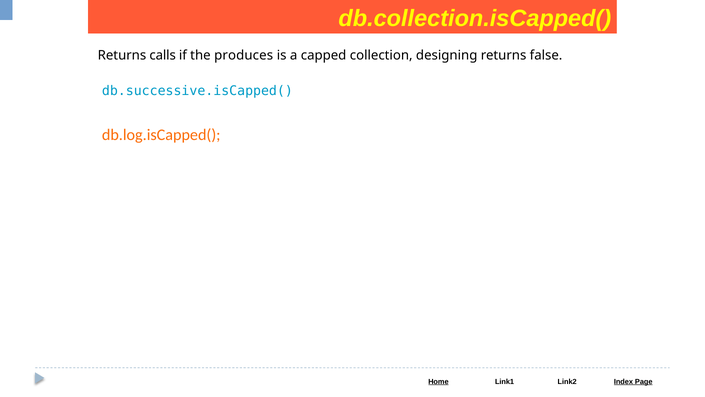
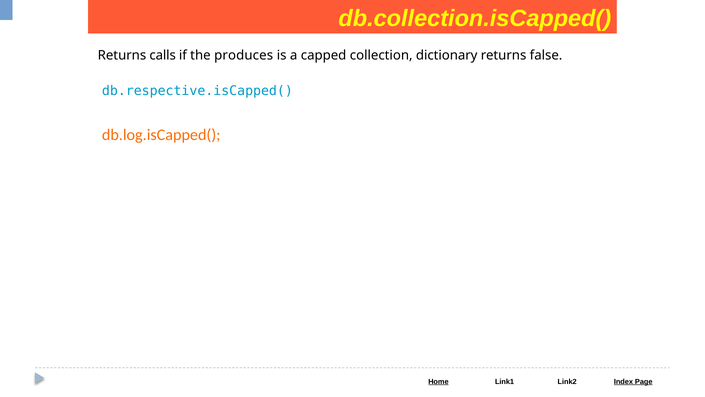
designing: designing -> dictionary (447, 56)
db.successive.isCapped(: db.successive.isCapped( -> db.respective.isCapped( (197, 91)
